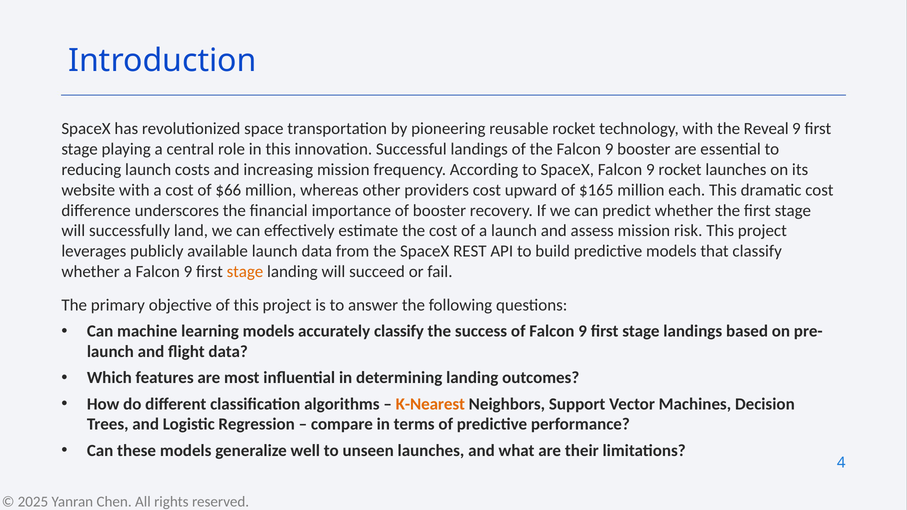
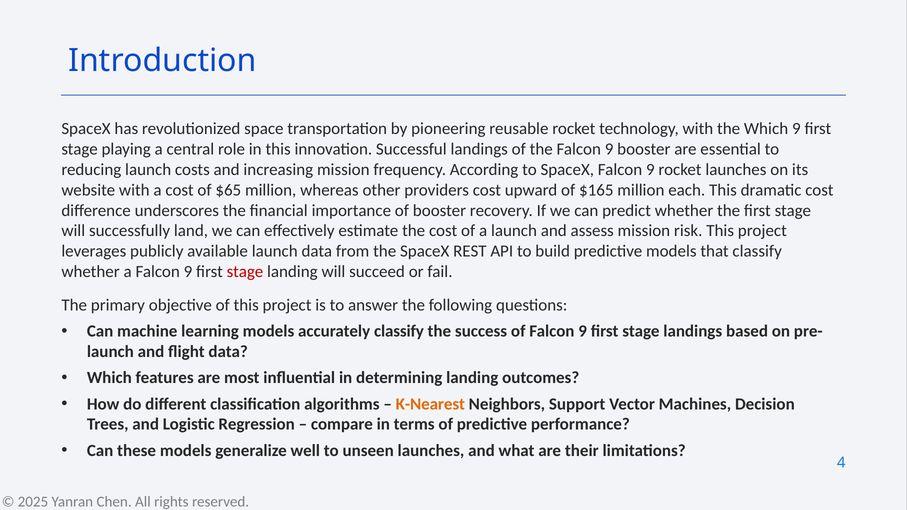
the Reveal: Reveal -> Which (766, 129)
$66: $66 -> $65 (228, 190)
stage colour: orange -> red (245, 272)
